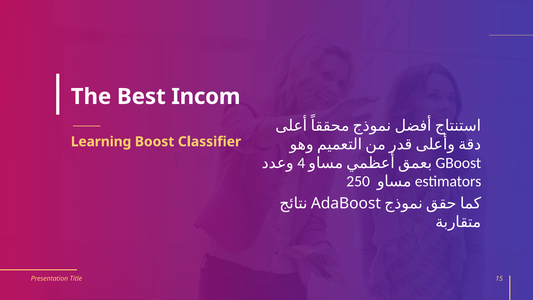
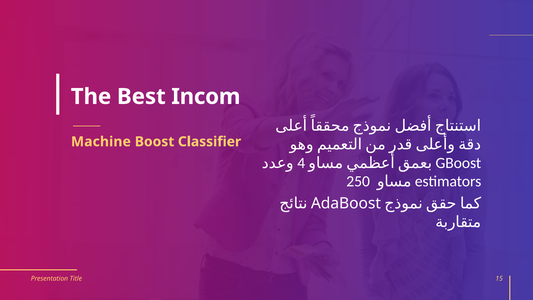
Learning: Learning -> Machine (101, 142)
